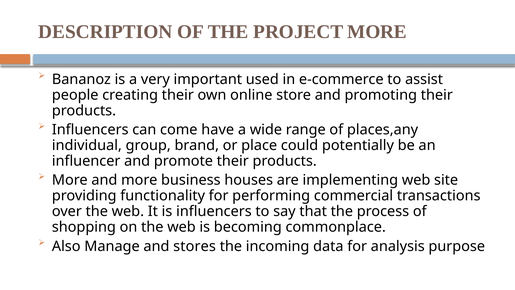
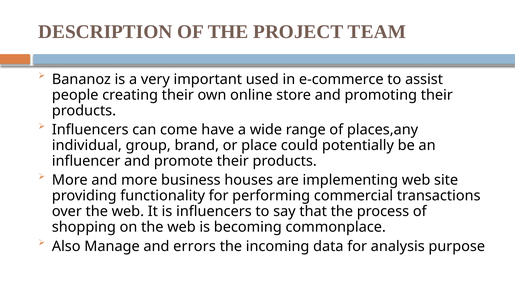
PROJECT MORE: MORE -> TEAM (377, 32)
stores: stores -> errors (195, 246)
